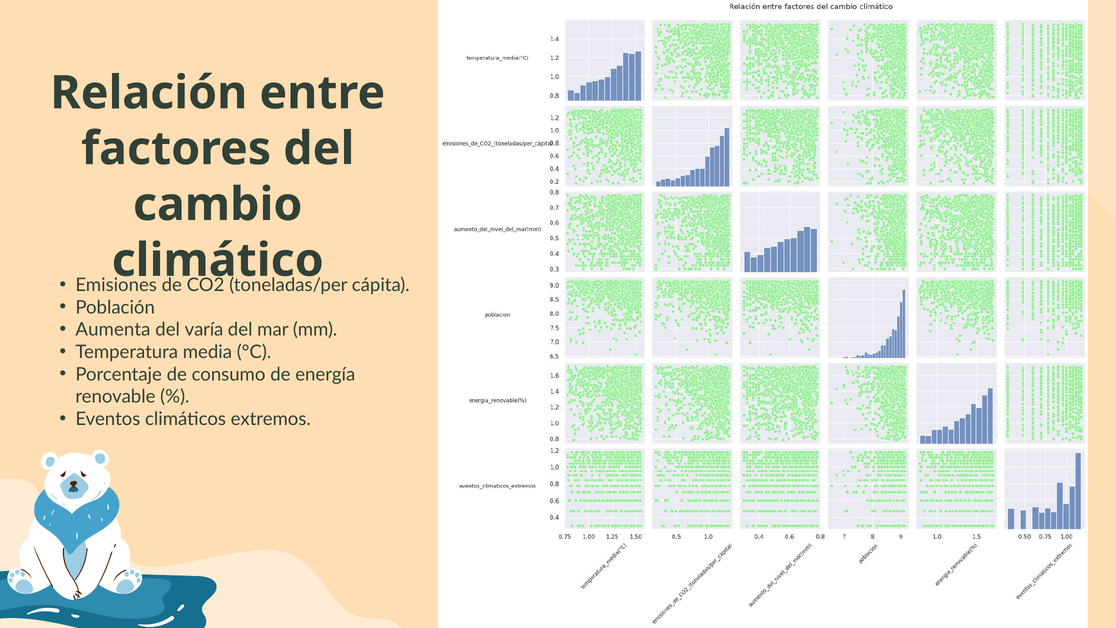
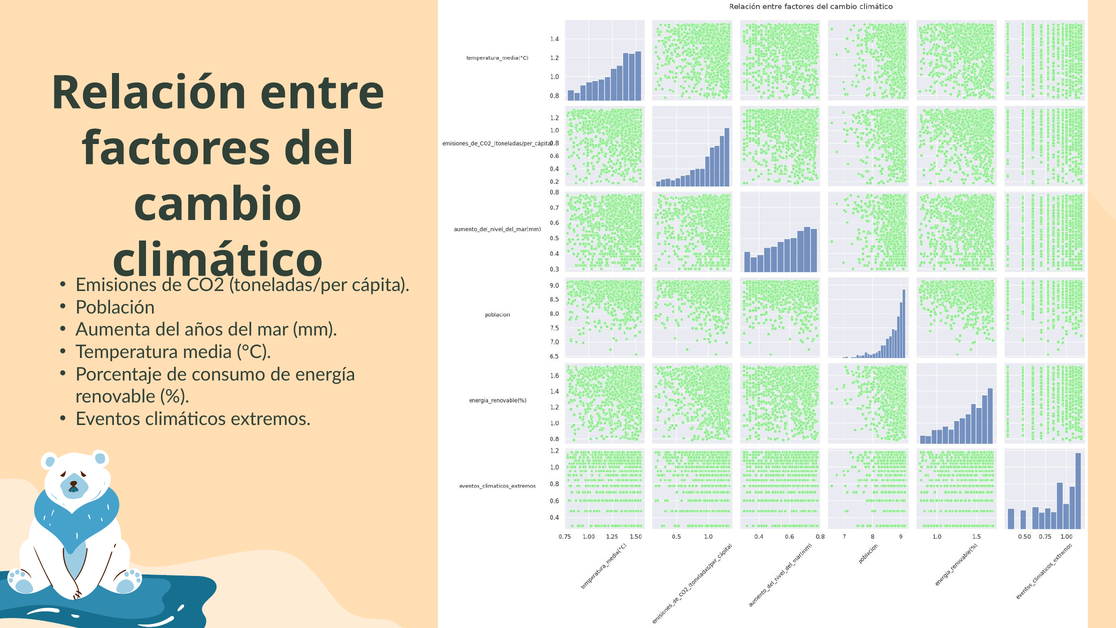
varía: varía -> años (204, 330)
